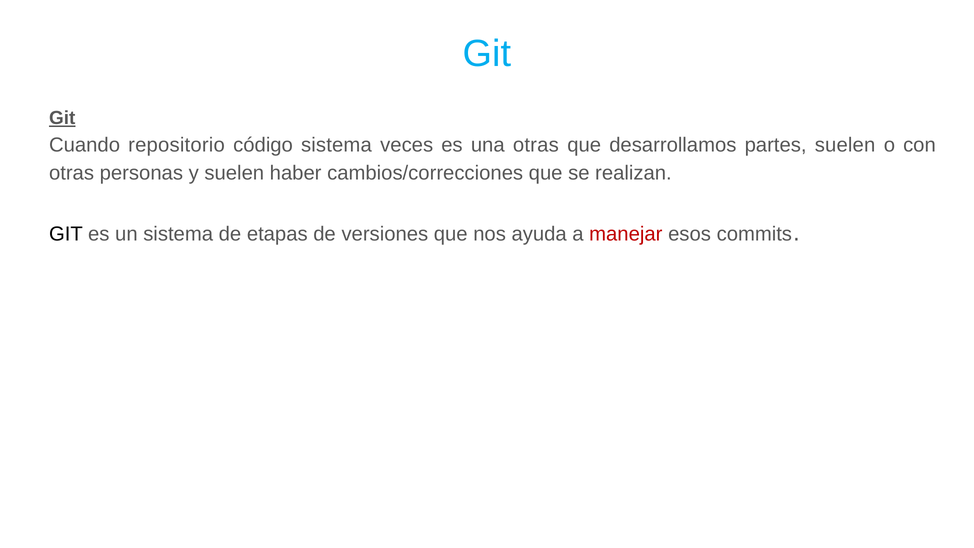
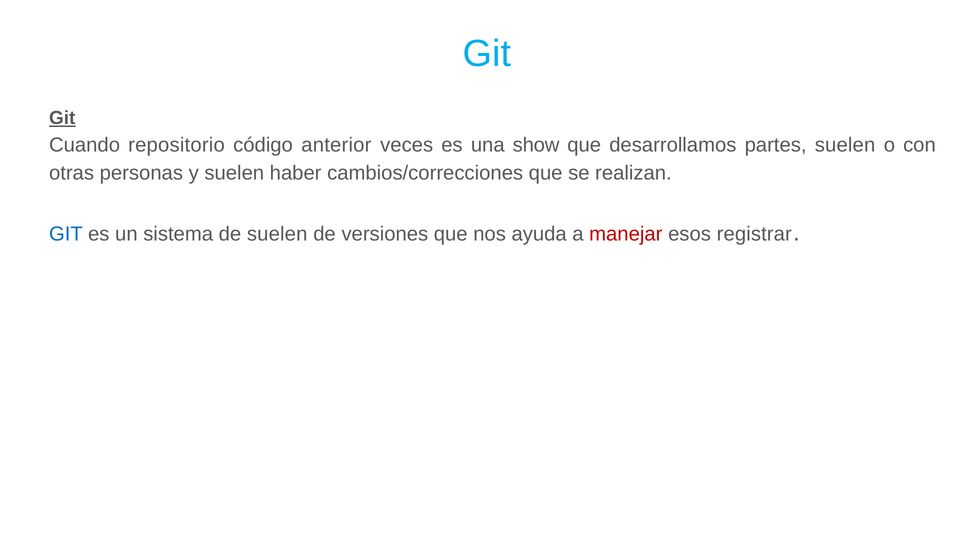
código sistema: sistema -> anterior (336, 145)
una otras: otras -> show (536, 145)
GIT colour: black -> blue (66, 234)
de etapas: etapas -> suelen (277, 234)
commits: commits -> registrar (754, 234)
